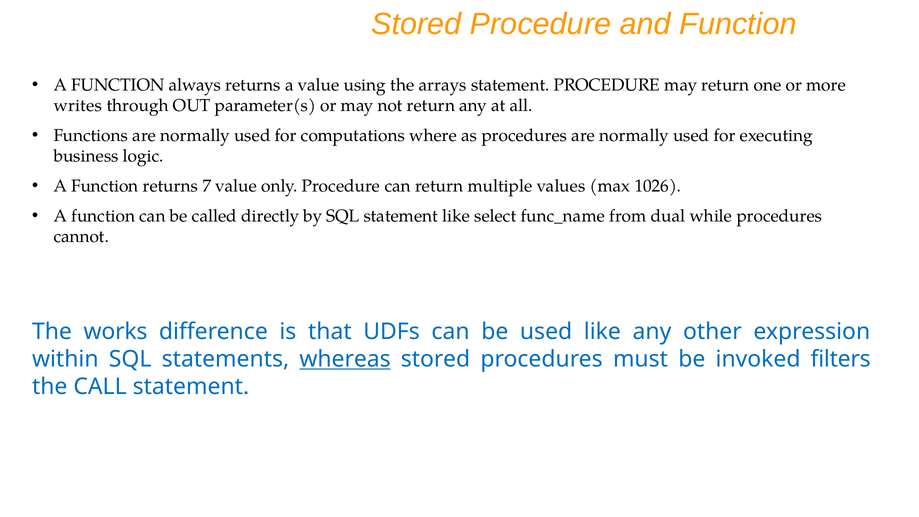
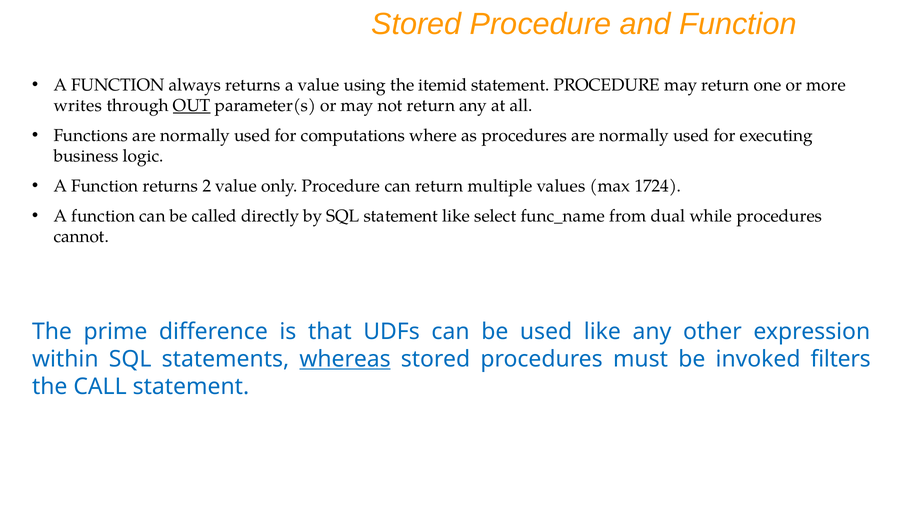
arrays: arrays -> itemid (443, 85)
OUT underline: none -> present (192, 106)
7: 7 -> 2 (207, 186)
1026: 1026 -> 1724 (658, 186)
works: works -> prime (115, 332)
